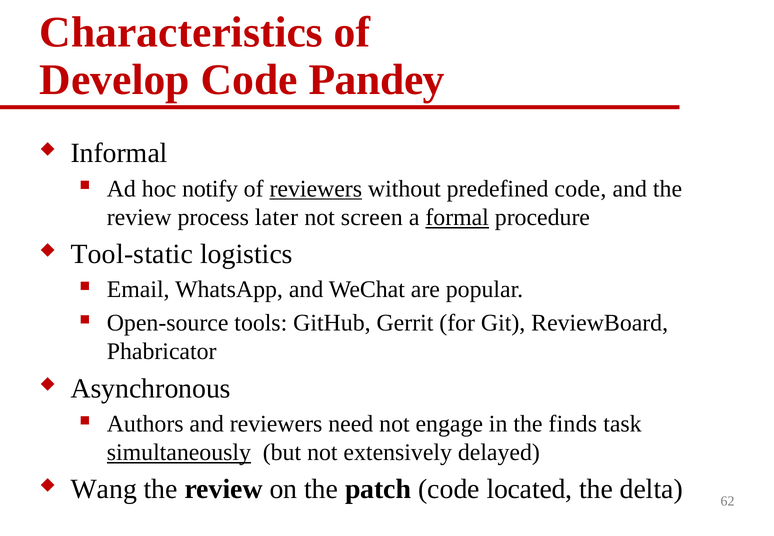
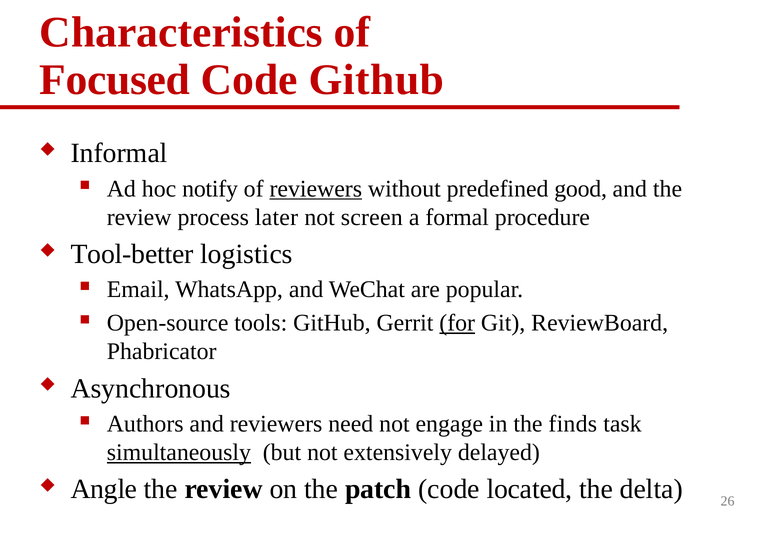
Develop: Develop -> Focused (115, 80)
Code Pandey: Pandey -> Github (376, 80)
predefined code: code -> good (581, 189)
formal underline: present -> none (457, 217)
Tool-static: Tool-static -> Tool-better (132, 254)
for underline: none -> present (457, 323)
Wang: Wang -> Angle (104, 489)
62: 62 -> 26 (728, 501)
